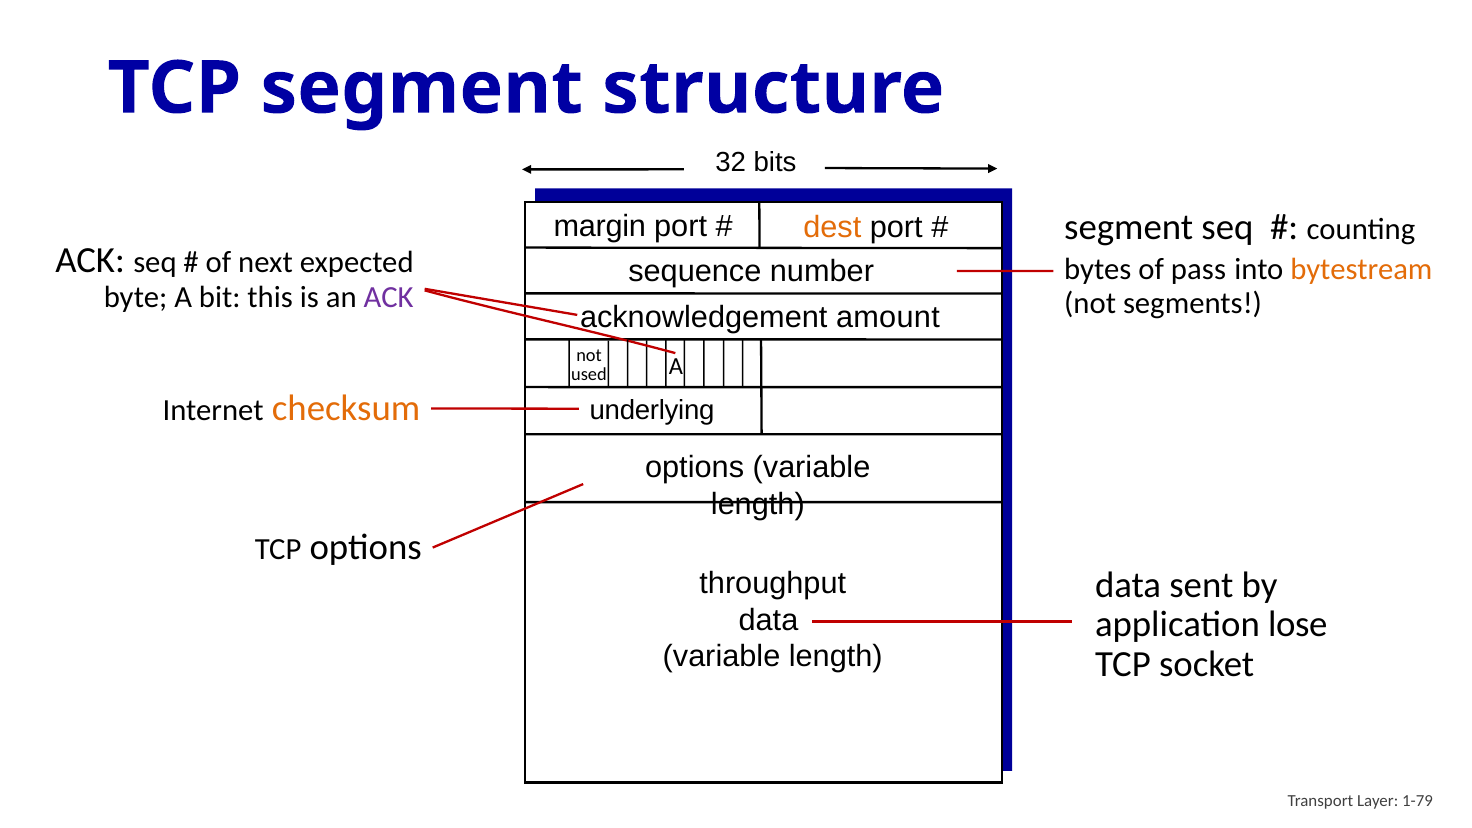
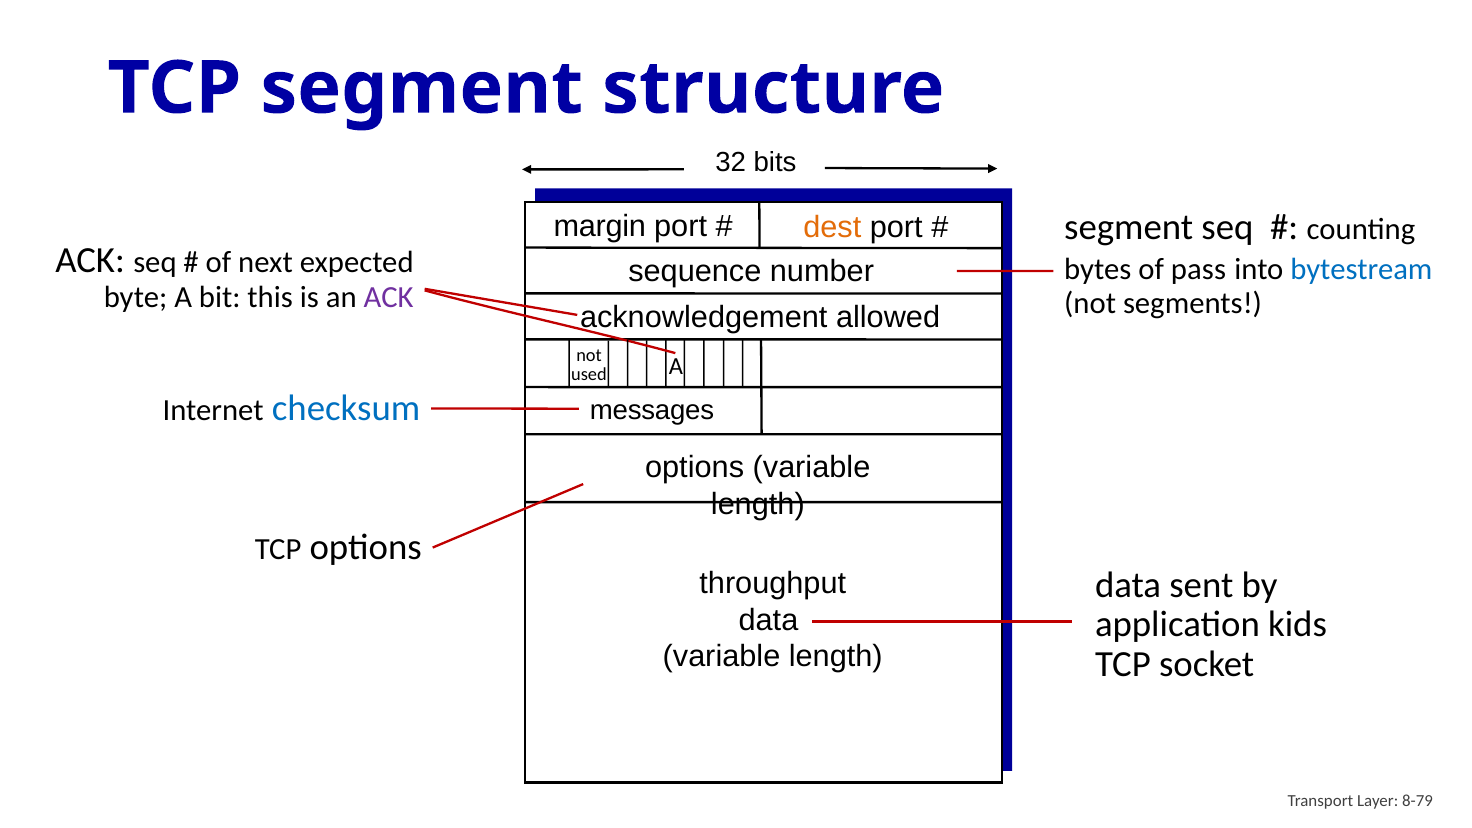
bytestream colour: orange -> blue (1361, 269)
amount: amount -> allowed (888, 318)
checksum colour: orange -> blue (346, 408)
underlying: underlying -> messages (652, 411)
lose: lose -> kids (1298, 625)
1-79: 1-79 -> 8-79 (1418, 801)
